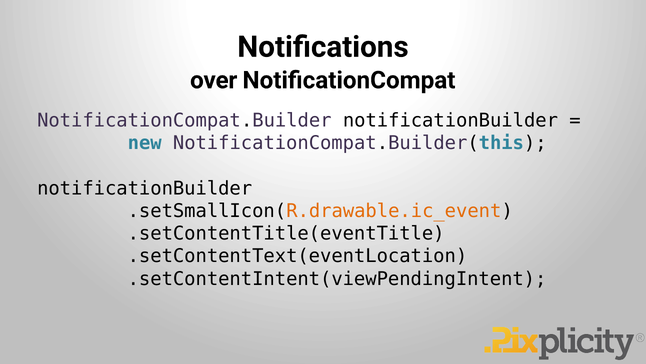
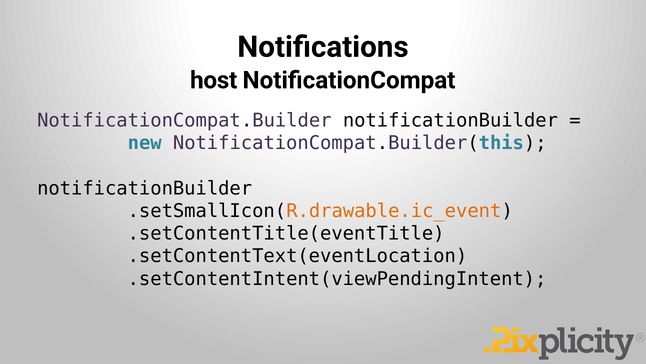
over: over -> host (214, 80)
